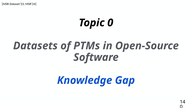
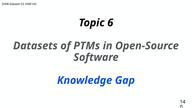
Topic 0: 0 -> 6 (110, 23)
